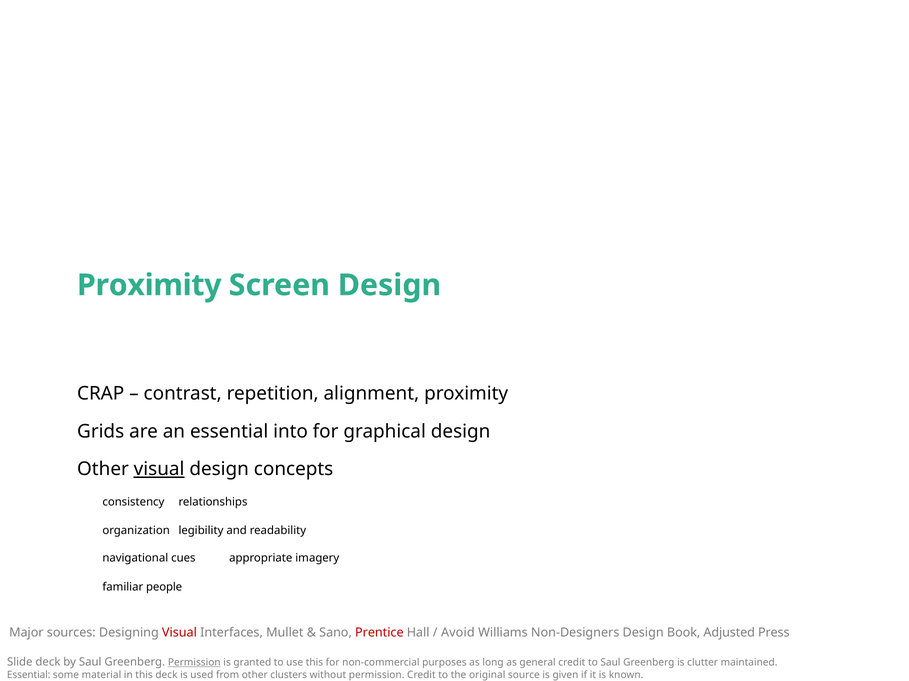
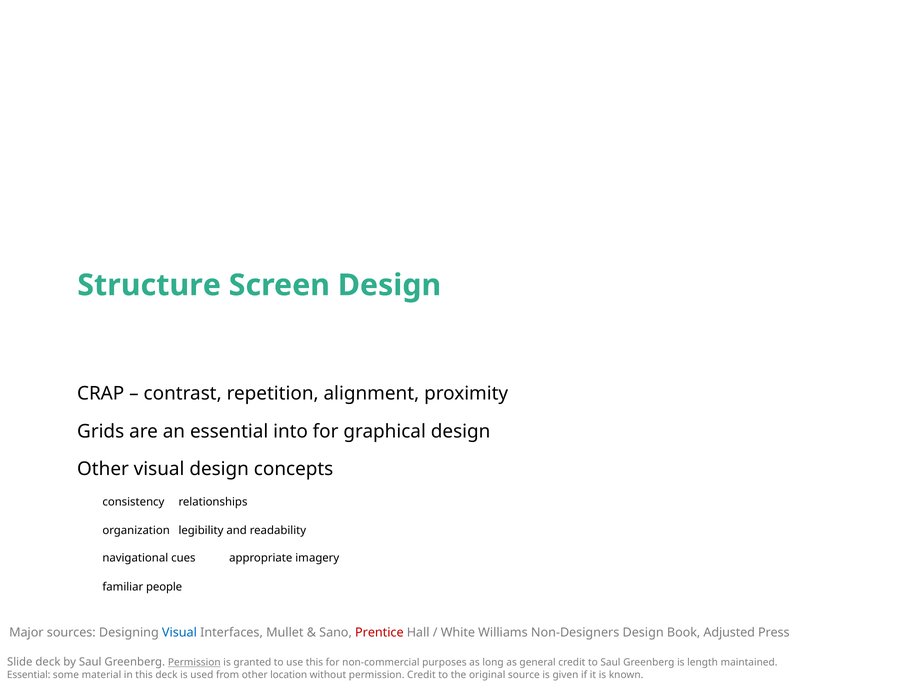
Proximity: Proximity -> Structure (149, 286)
visual underline: present -> none (159, 470)
Visual colour: red -> blue (179, 633)
Avoid: Avoid -> White (458, 633)
clutter: clutter -> length (703, 663)
clusters: clusters -> location (289, 675)
